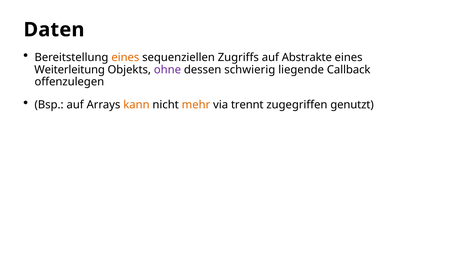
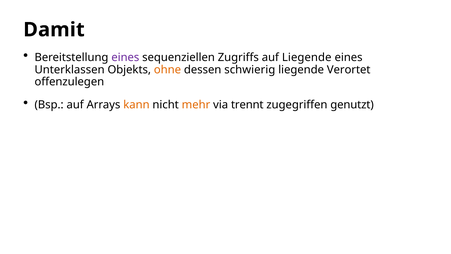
Daten: Daten -> Damit (54, 30)
eines colour: orange -> purple (125, 57)
auf Abstrakte: Abstrakte -> Liegende (307, 57)
Weiterleitung: Weiterleitung -> Unterklassen (70, 70)
ohne colour: purple -> orange (167, 70)
Callback: Callback -> Verortet (349, 70)
